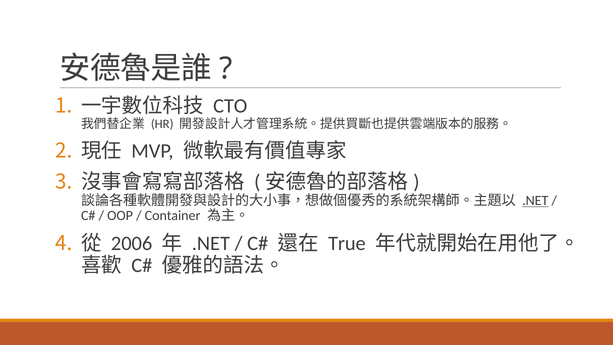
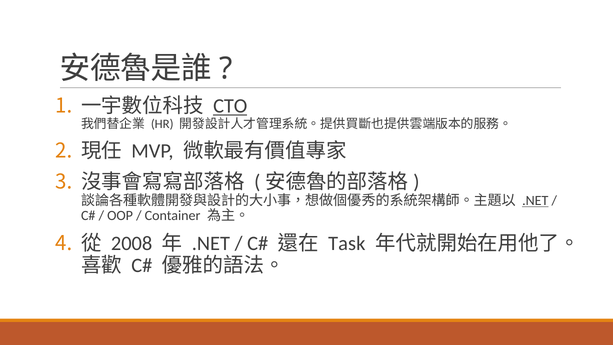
CTO underline: none -> present (230, 106)
2006: 2006 -> 2008 (132, 243)
True: True -> Task (347, 243)
